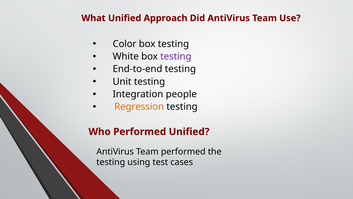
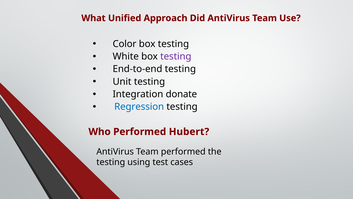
people: people -> donate (181, 94)
Regression colour: orange -> blue (139, 107)
Performed Unified: Unified -> Hubert (189, 131)
